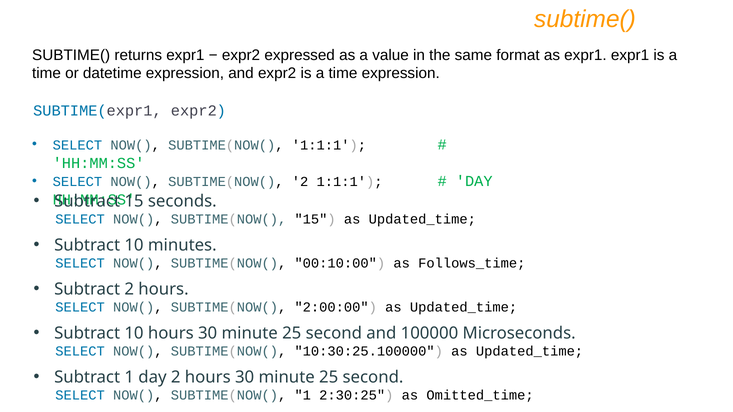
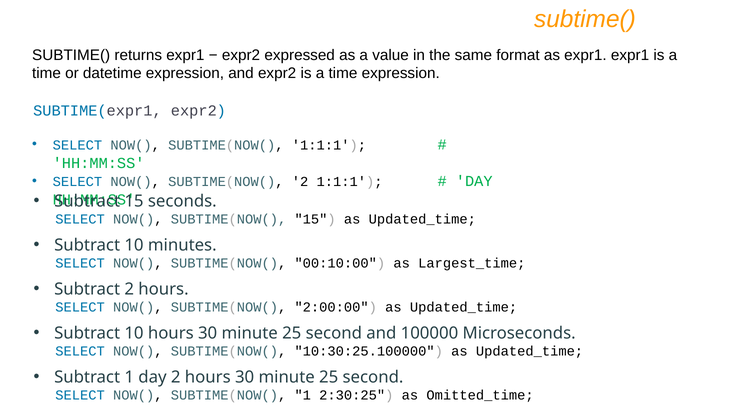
Follows_time: Follows_time -> Largest_time (472, 264)
